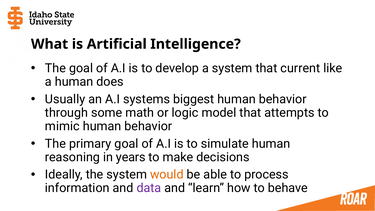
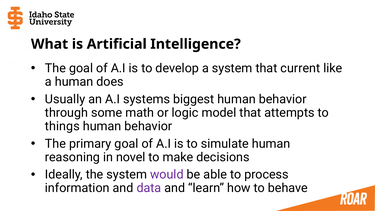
mimic: mimic -> things (62, 126)
years: years -> novel (131, 157)
would colour: orange -> purple (167, 175)
